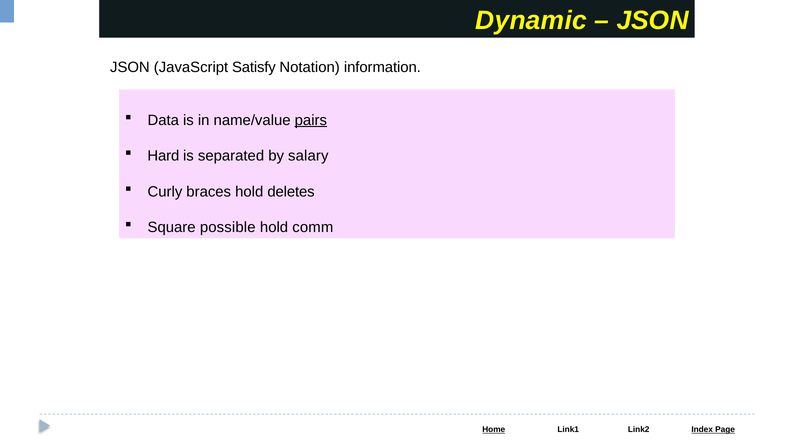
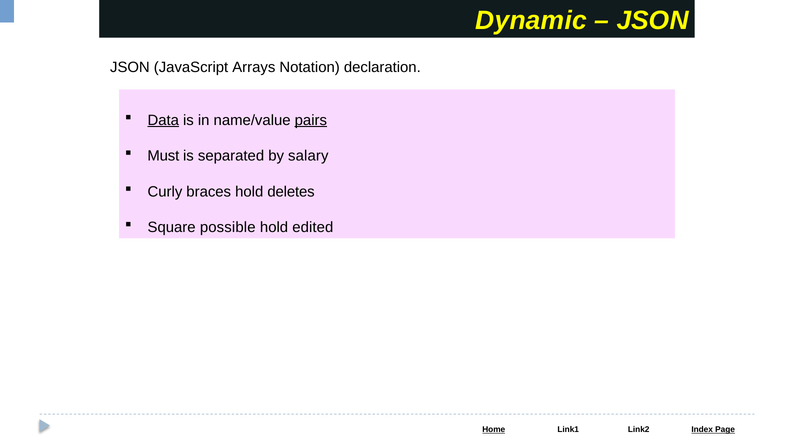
Satisfy: Satisfy -> Arrays (254, 67)
information: information -> declaration (382, 67)
Data underline: none -> present (163, 120)
Hard: Hard -> Must (163, 156)
comm: comm -> edited (313, 227)
